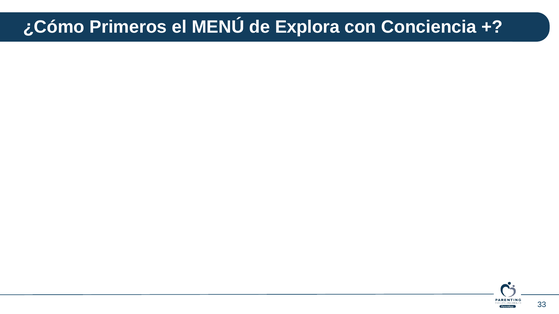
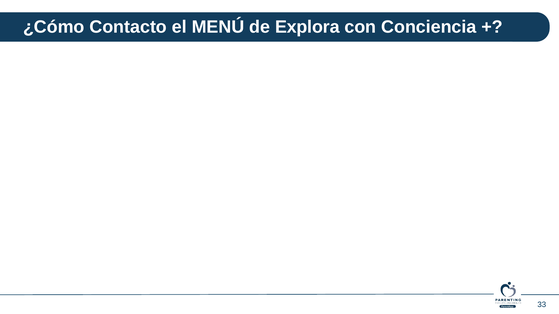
Primeros: Primeros -> Contacto (128, 27)
